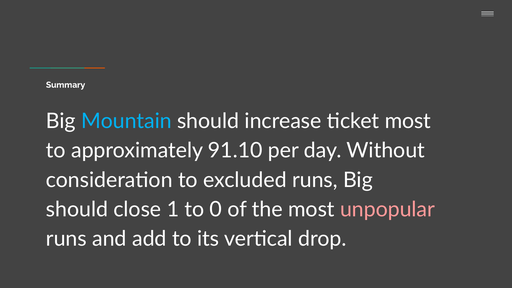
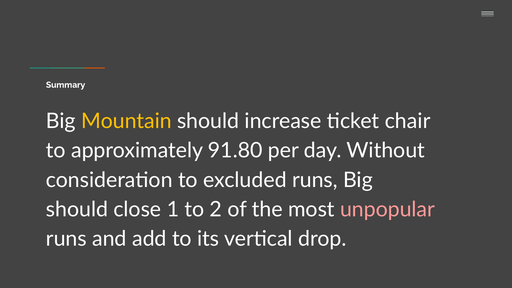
Mountain colour: light blue -> yellow (126, 121)
ticket most: most -> chair (408, 121)
91.10: 91.10 -> 91.80 (235, 151)
0: 0 -> 2 (216, 209)
